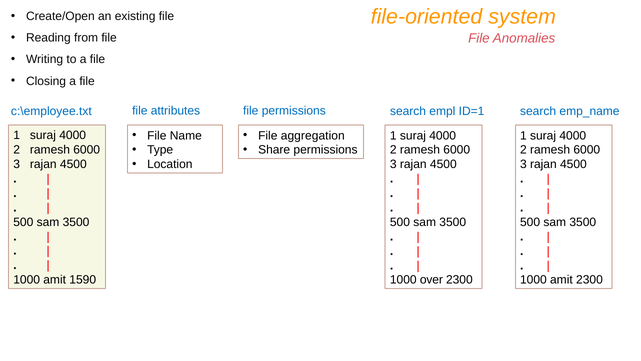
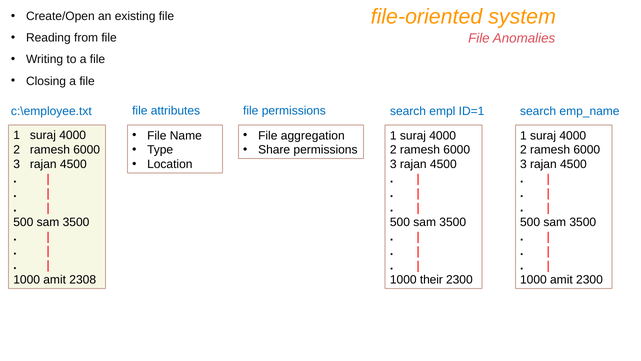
1590: 1590 -> 2308 (83, 280)
over: over -> their (431, 280)
